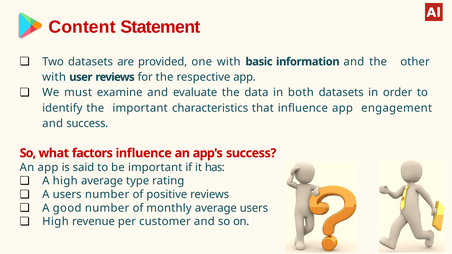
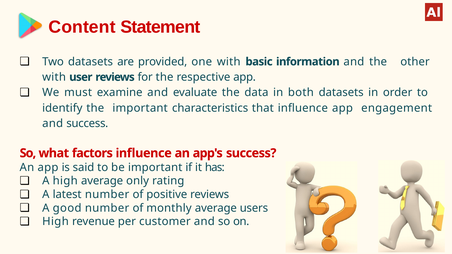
type: type -> only (138, 181)
A users: users -> latest (67, 195)
